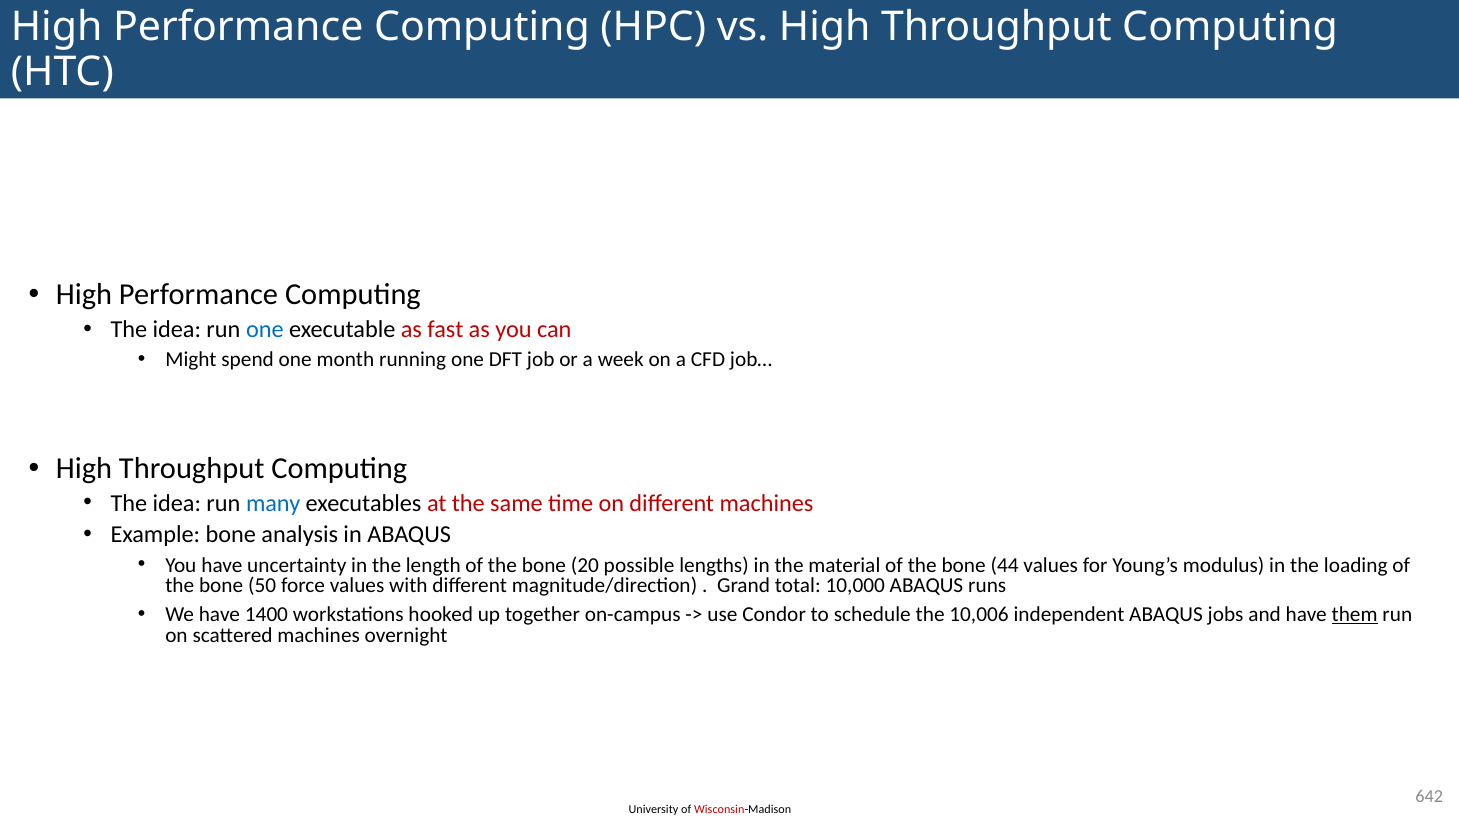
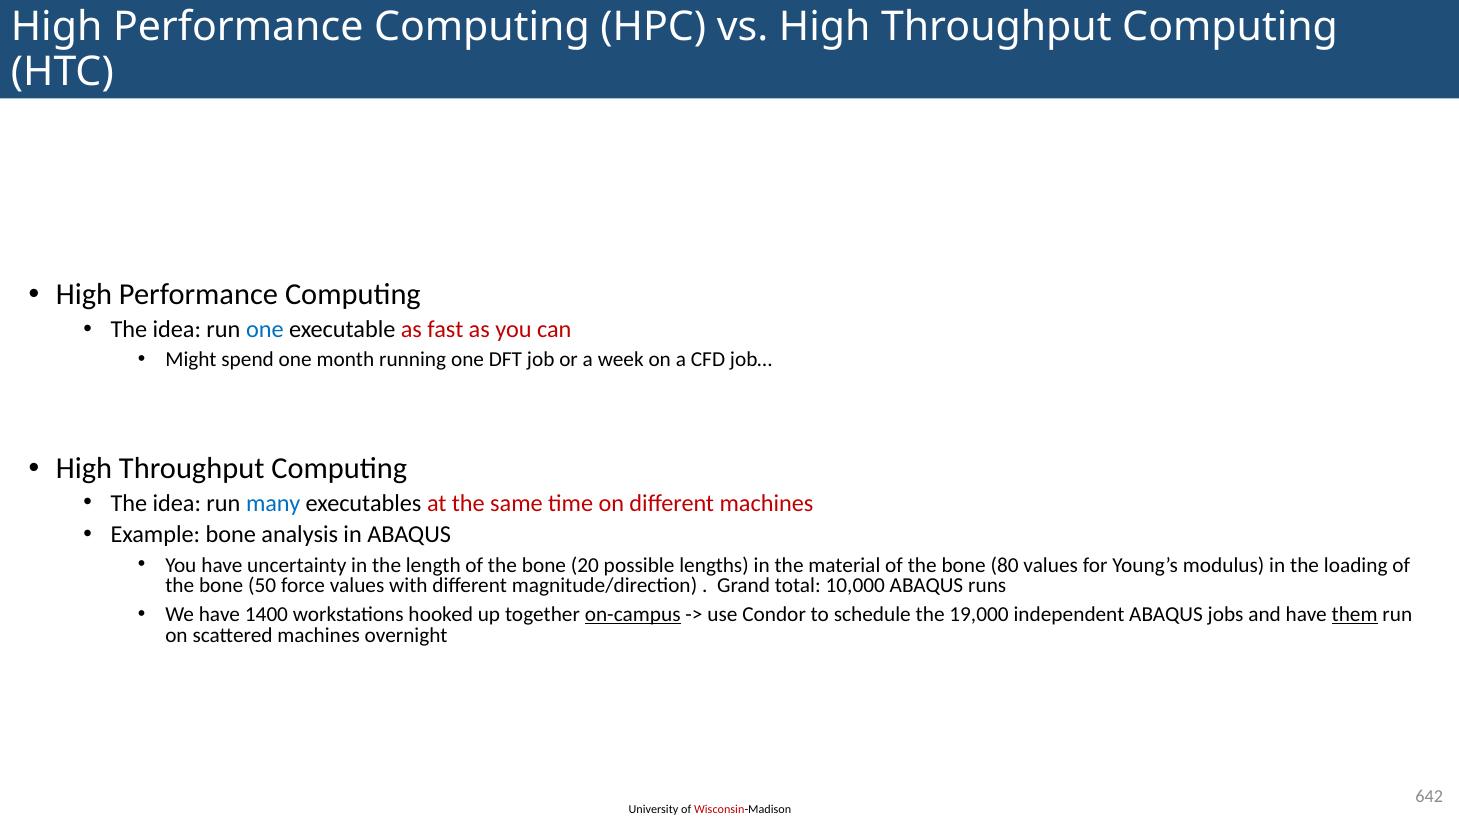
44: 44 -> 80 (1005, 566)
on-campus underline: none -> present (633, 615)
10,006: 10,006 -> 19,000 (979, 615)
